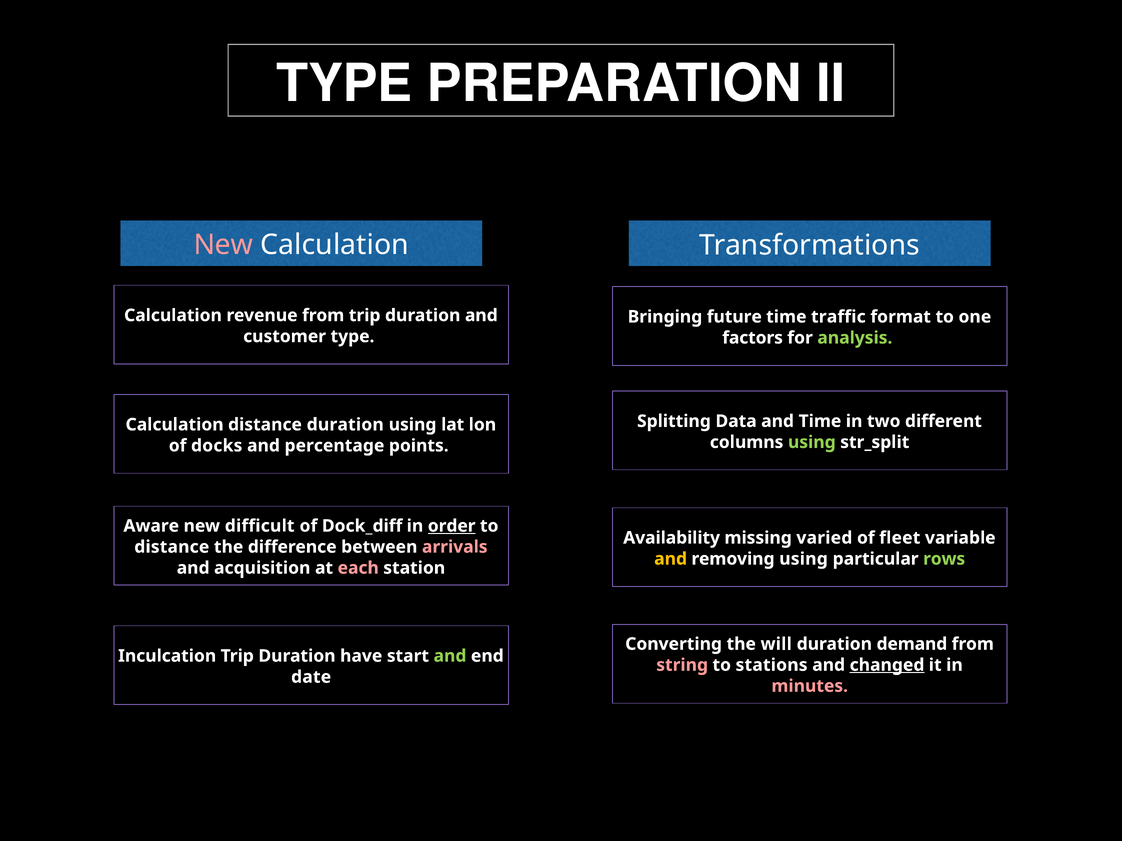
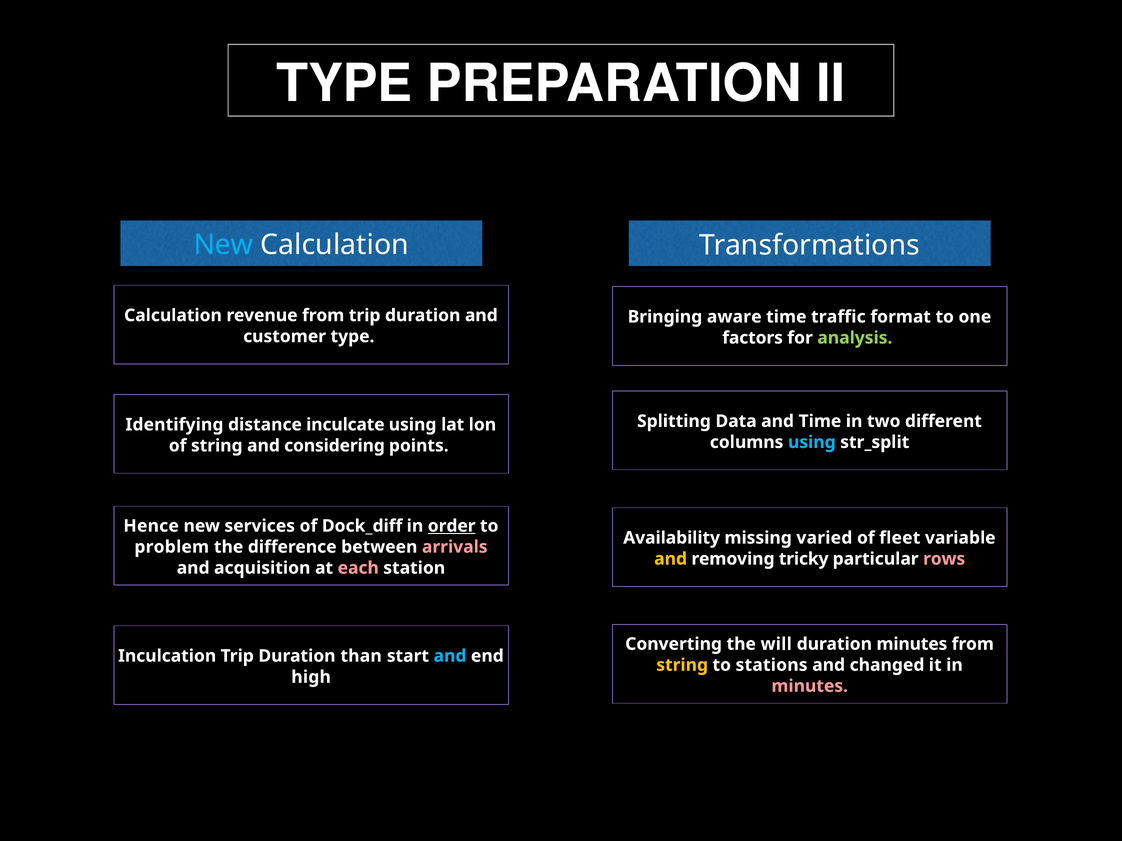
New colour: pink -> light blue (223, 245)
future: future -> aware (734, 317)
Calculation: Calculation -> Identifying (175, 425)
distance duration: duration -> inculcate (345, 425)
using colour: light green -> light blue (812, 442)
of docks: docks -> string (217, 446)
percentage: percentage -> considering (335, 446)
Aware: Aware -> Hence (151, 526)
difficult: difficult -> services (260, 526)
distance: distance -> problem (172, 547)
removing using: using -> tricky (804, 559)
rows colour: light green -> pink (944, 559)
duration demand: demand -> minutes (912, 644)
have: have -> than (361, 656)
and colour: light green -> light blue (450, 656)
string colour: pink -> yellow (682, 665)
changed underline: present -> none (887, 665)
date: date -> high (311, 677)
